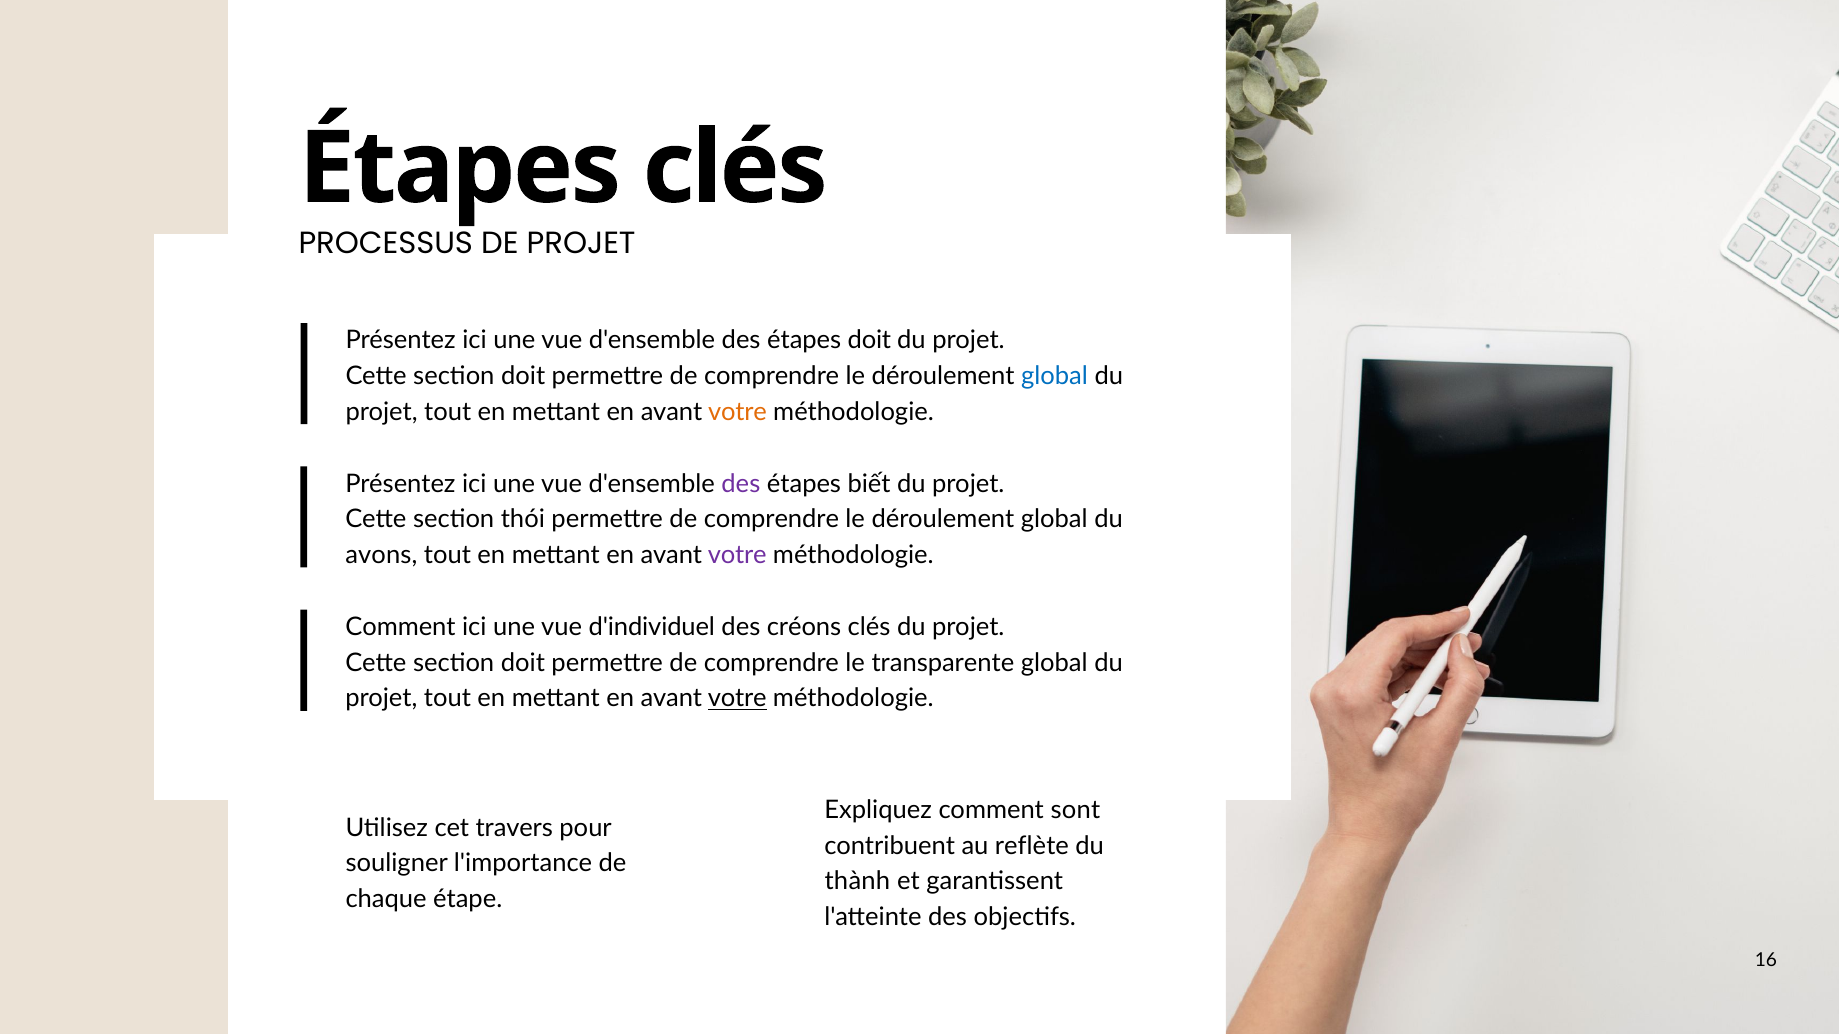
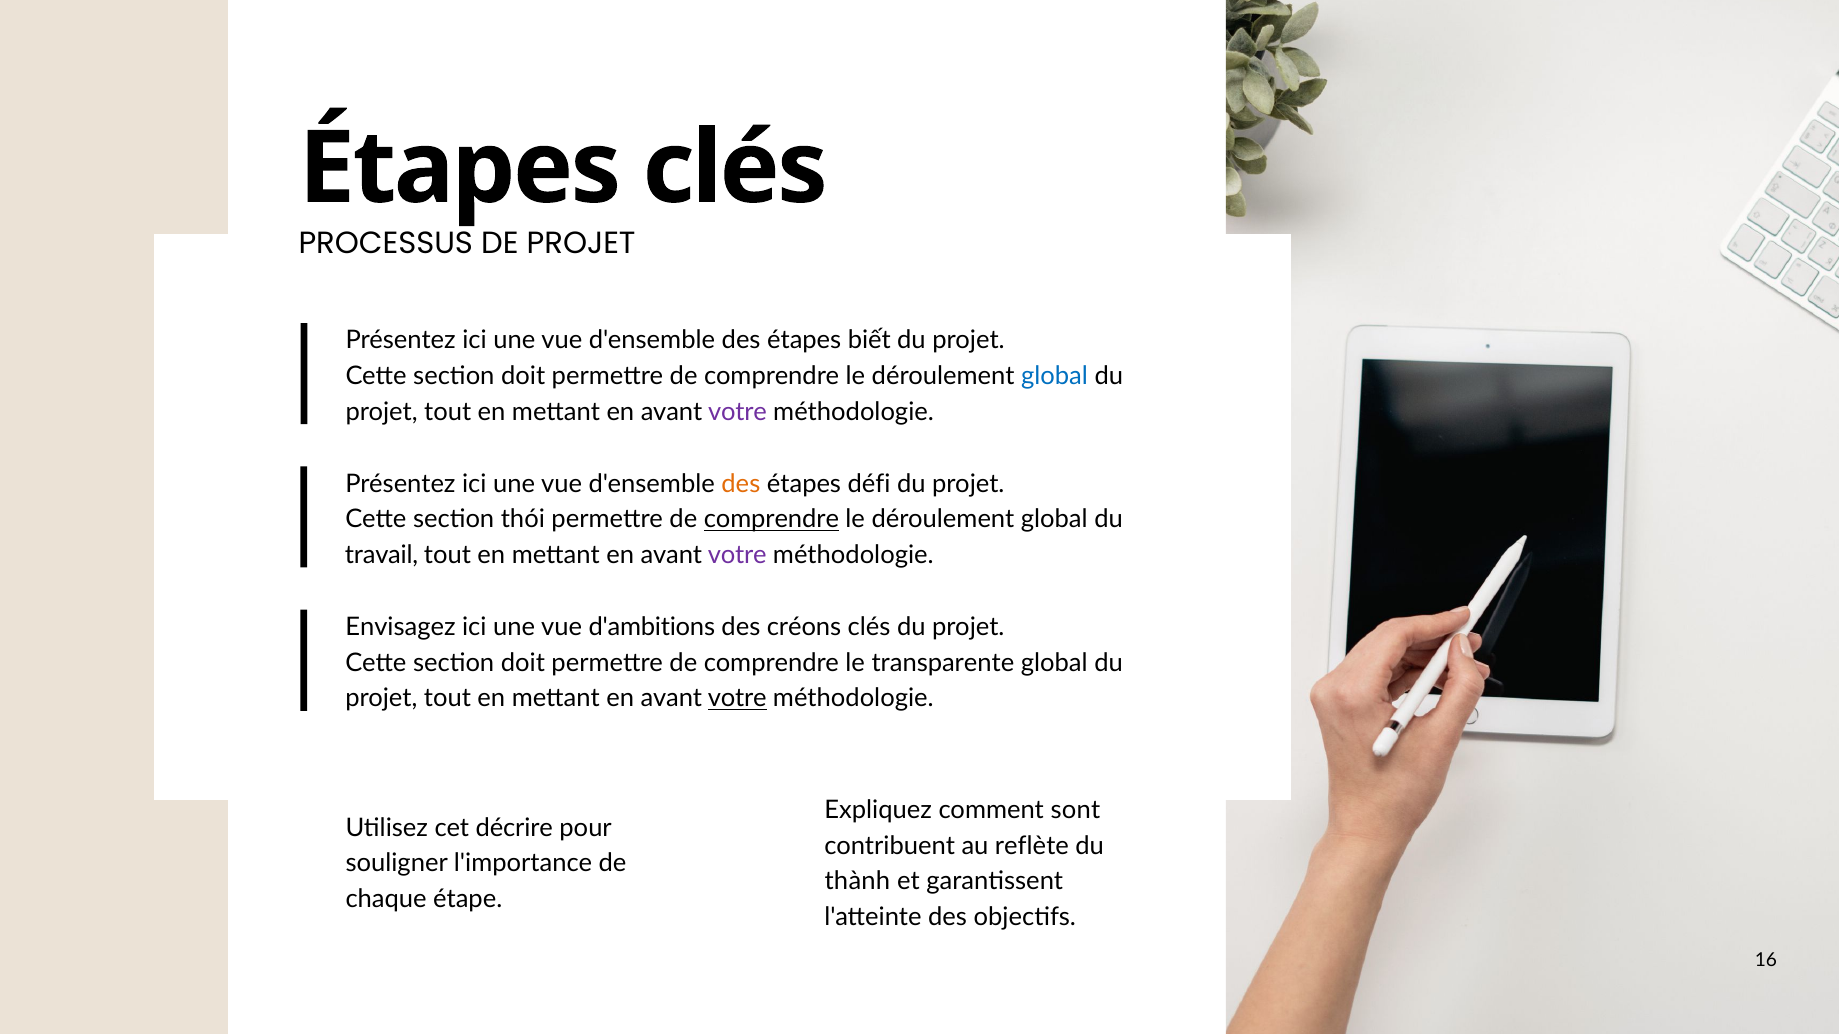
étapes doit: doit -> biết (869, 341)
votre colour: orange -> purple (738, 412)
des colour: purple -> orange (741, 484)
biết: biết -> défi (869, 484)
comprendre underline: none -> present (771, 520)
avons: avons -> travail (382, 555)
Comment: Comment -> Envisagez (400, 627)
d'individuel: d'individuel -> d'ambitions (652, 627)
travers: travers -> décrire (514, 828)
